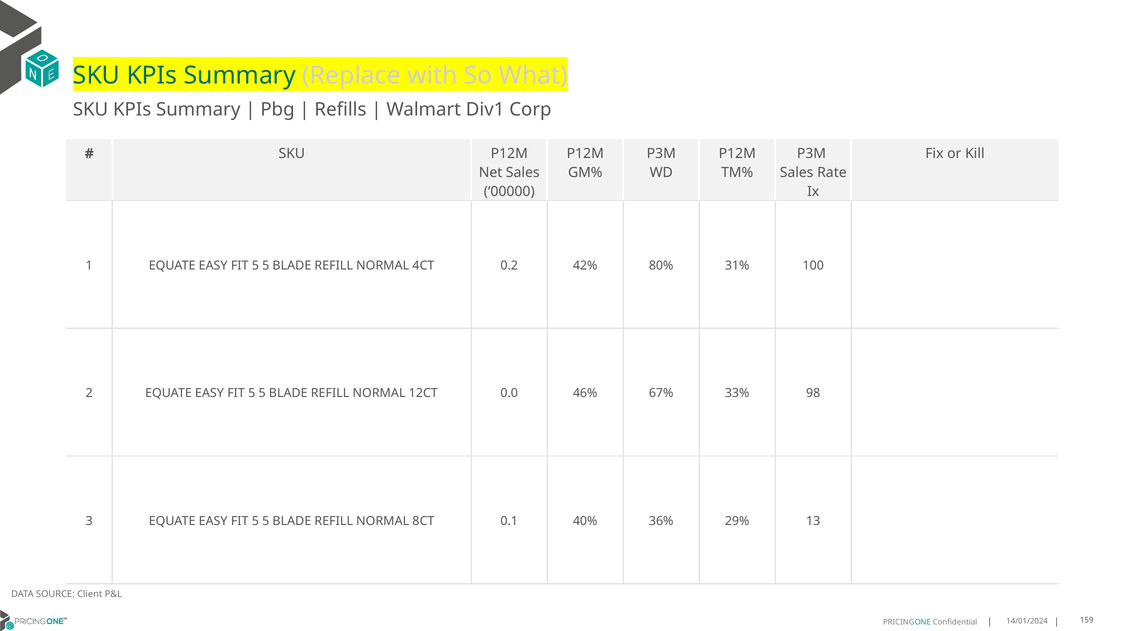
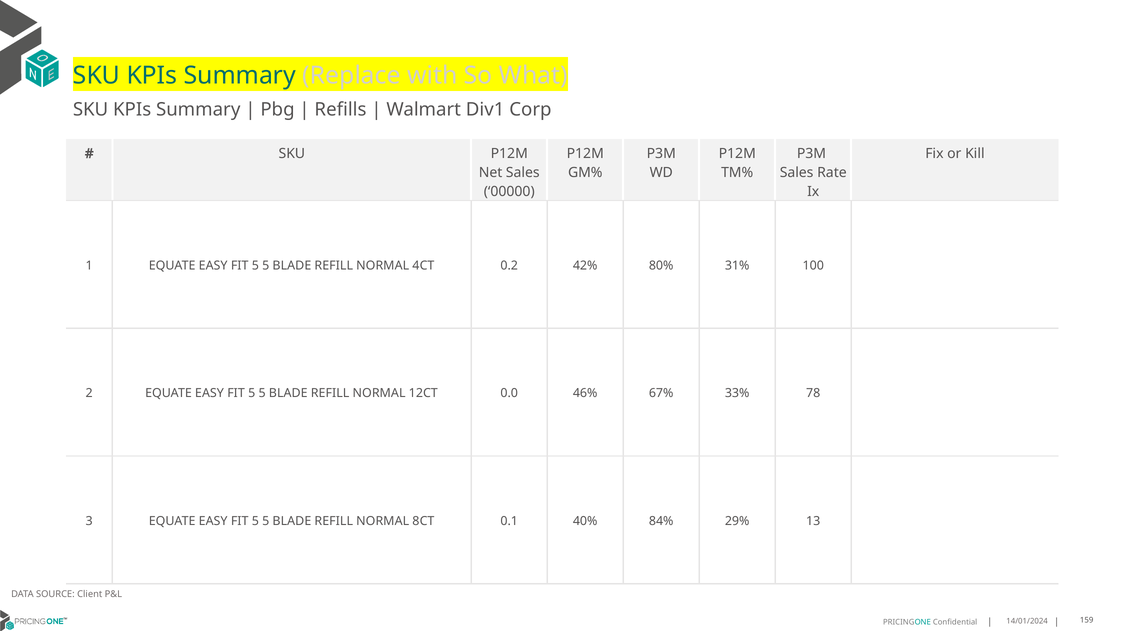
98: 98 -> 78 (813, 393)
36%: 36% -> 84% (661, 521)
